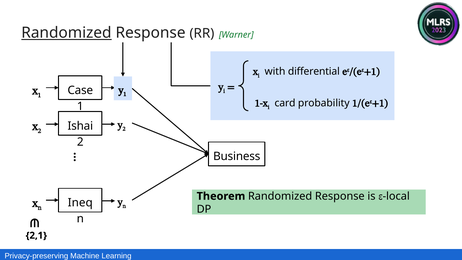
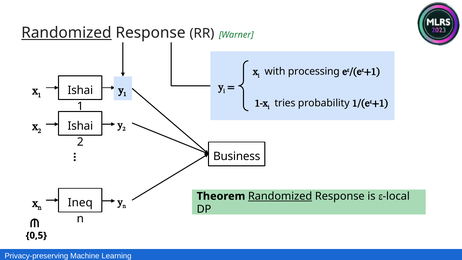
differential: differential -> processing (314, 71)
Case: Case -> Ishai (80, 90)
card: card -> tries (285, 103)
Randomized underline: none -> present (280, 196)
2,1: 2,1 -> 0,5 (36, 235)
